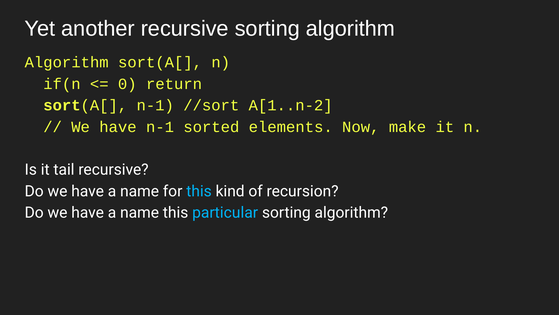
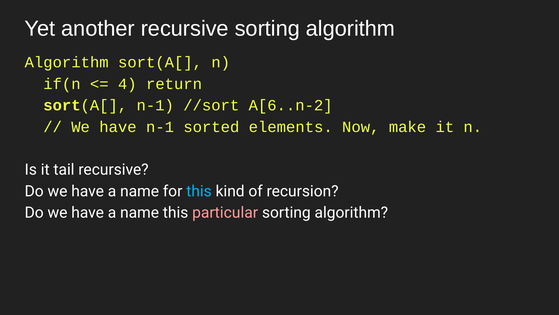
0: 0 -> 4 (127, 84)
A[1..n-2: A[1..n-2 -> A[6..n-2 (291, 105)
particular colour: light blue -> pink (225, 212)
